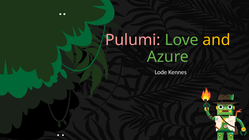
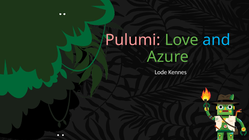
and colour: yellow -> light blue (217, 40)
